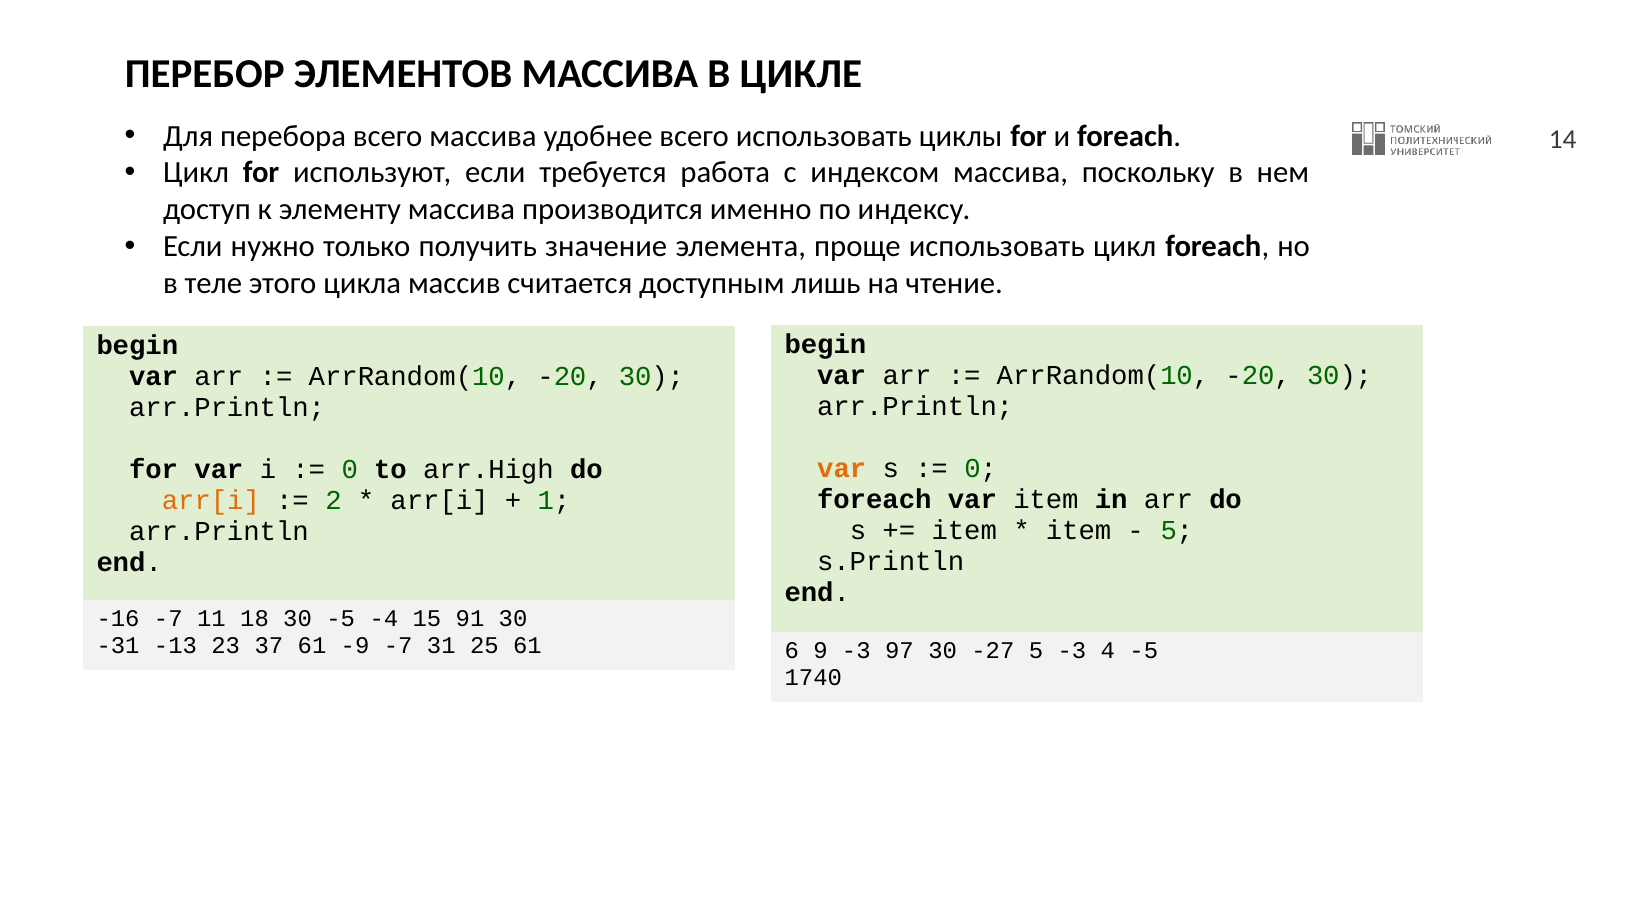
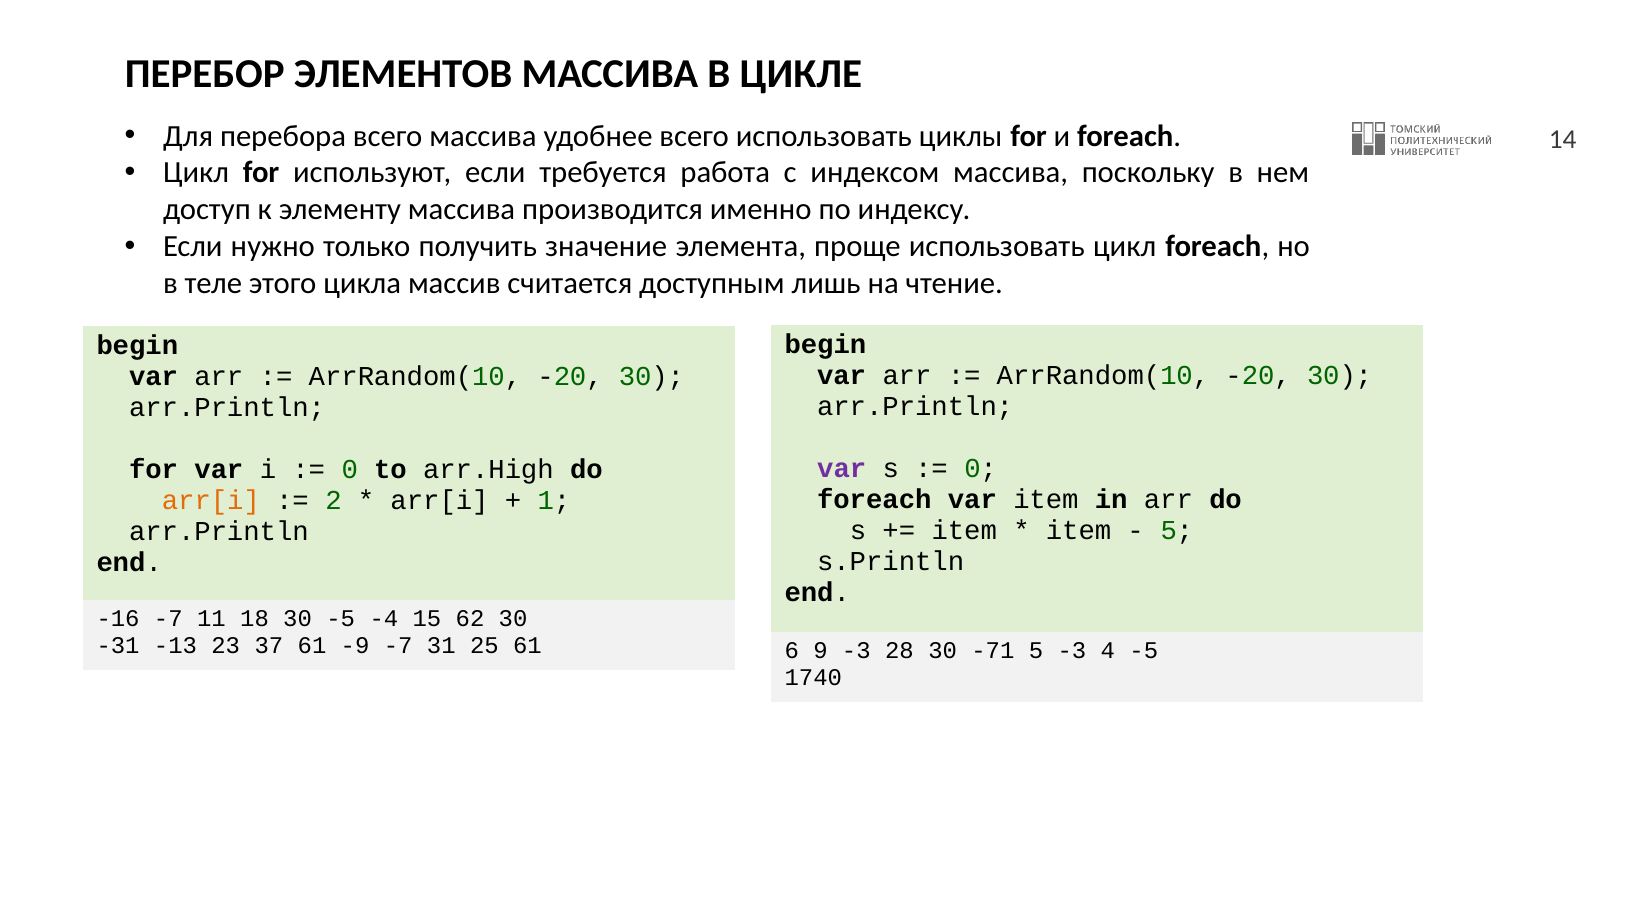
var colour: orange -> purple (842, 469)
91: 91 -> 62 (470, 618)
97: 97 -> 28 (899, 650)
-27: -27 -> -71 (993, 650)
